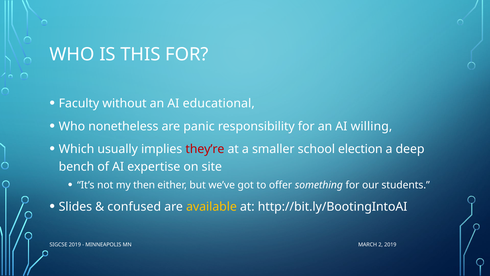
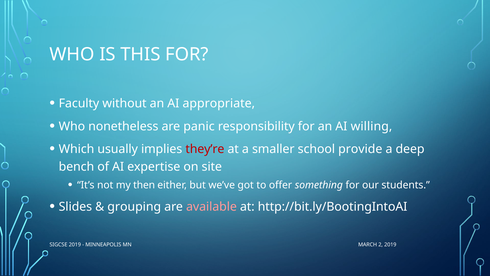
educational: educational -> appropriate (219, 103)
election: election -> provide (360, 149)
confused: confused -> grouping (134, 207)
available colour: yellow -> pink (211, 207)
